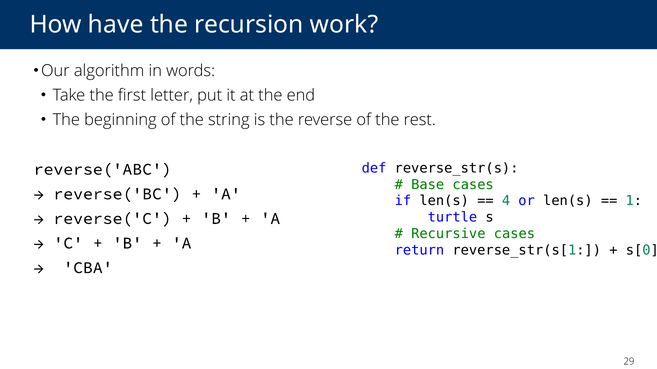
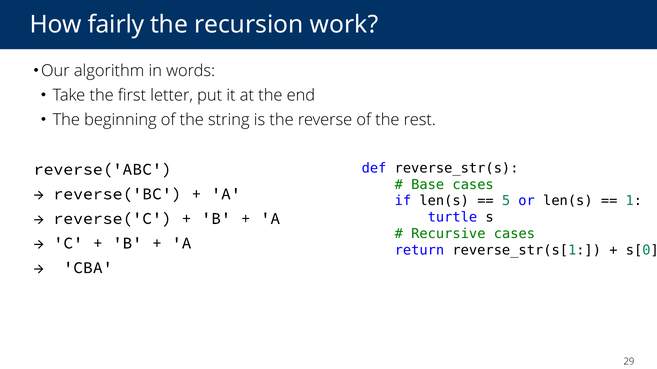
have: have -> fairly (116, 24)
4: 4 -> 5 (506, 201)
